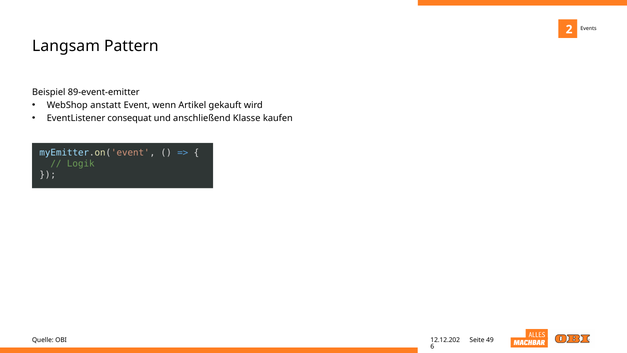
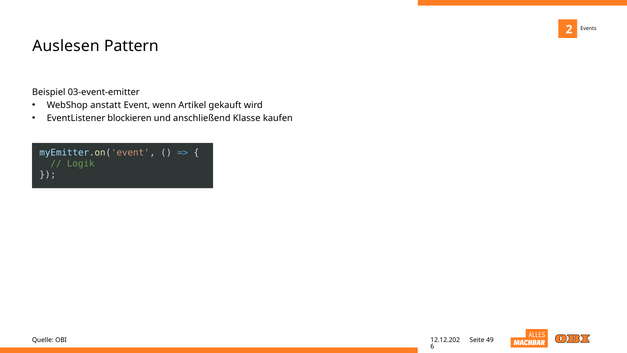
Langsam: Langsam -> Auslesen (66, 46)
89-event-emitter: 89-event-emitter -> 03-event-emitter (104, 92)
consequat: consequat -> blockieren (130, 118)
